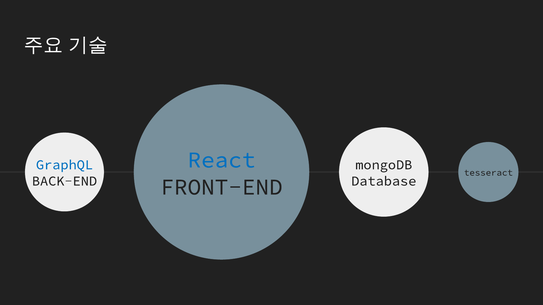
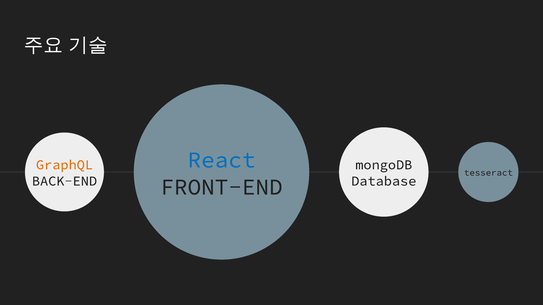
GraphQL colour: blue -> orange (64, 165)
